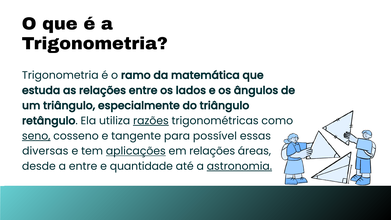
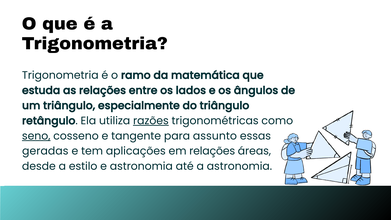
possível: possível -> assunto (215, 136)
diversas: diversas -> geradas (45, 151)
aplicações underline: present -> none (136, 151)
a entre: entre -> estilo (83, 166)
e quantidade: quantidade -> astronomia (141, 166)
astronomia underline: present -> none (239, 166)
